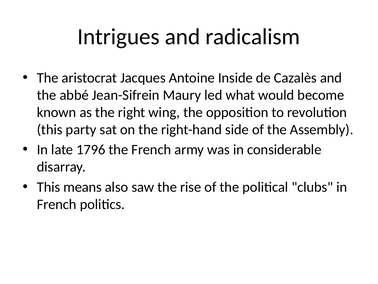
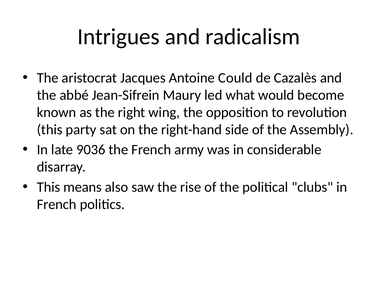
Inside: Inside -> Could (235, 78)
1796: 1796 -> 9036 (91, 149)
